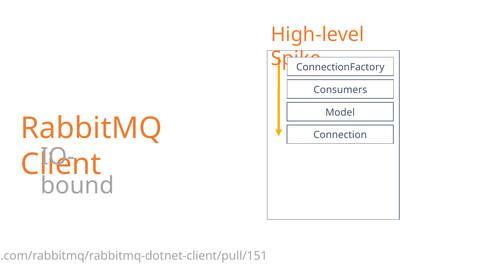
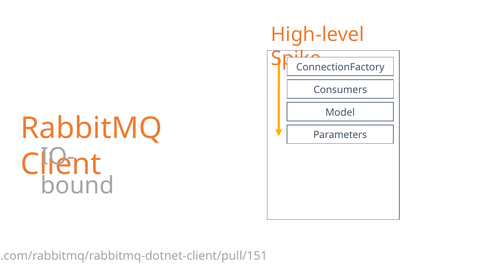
Connection: Connection -> Parameters (340, 135)
